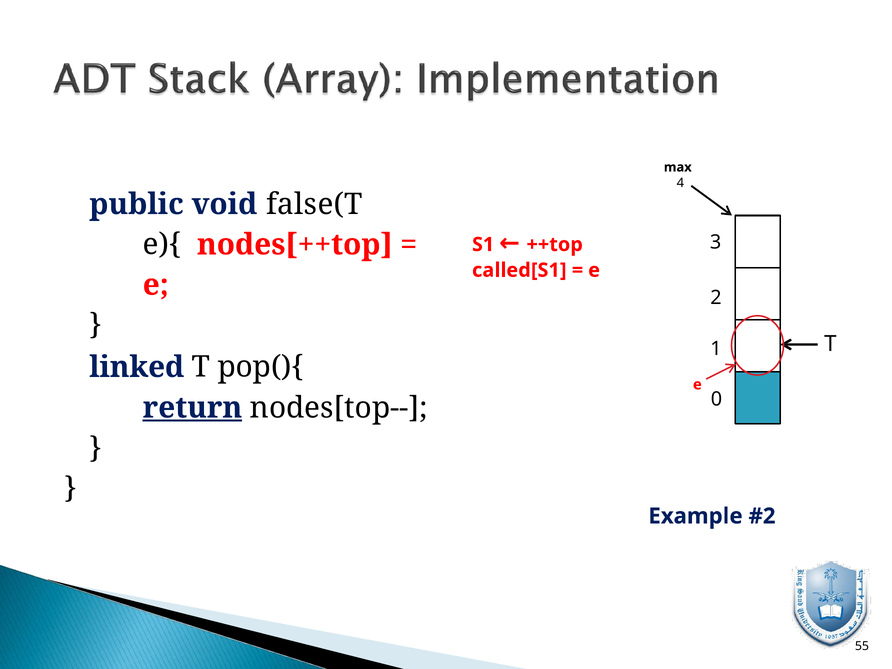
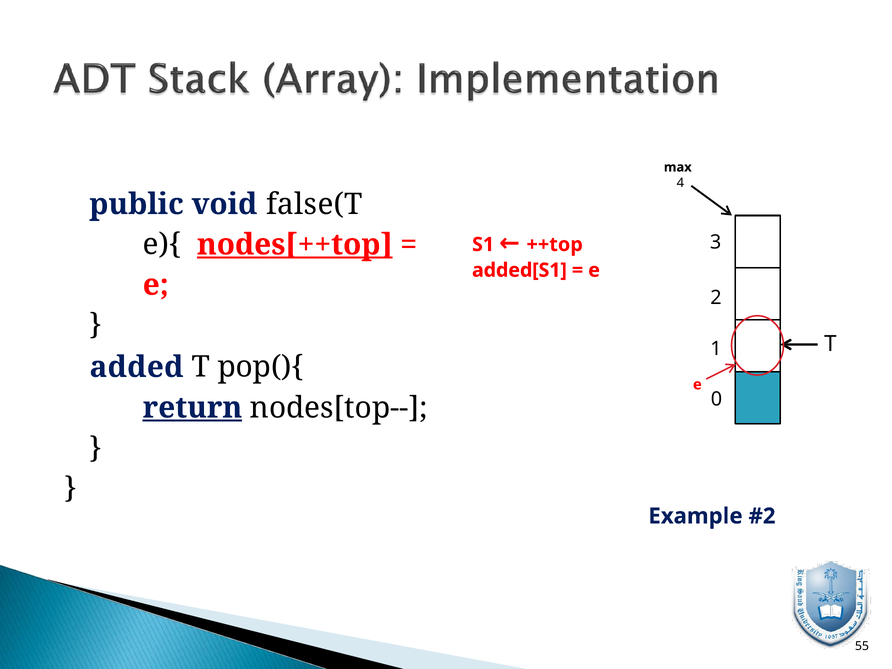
nodes[++top underline: none -> present (295, 245)
called[S1: called[S1 -> added[S1 (519, 270)
linked: linked -> added (136, 367)
